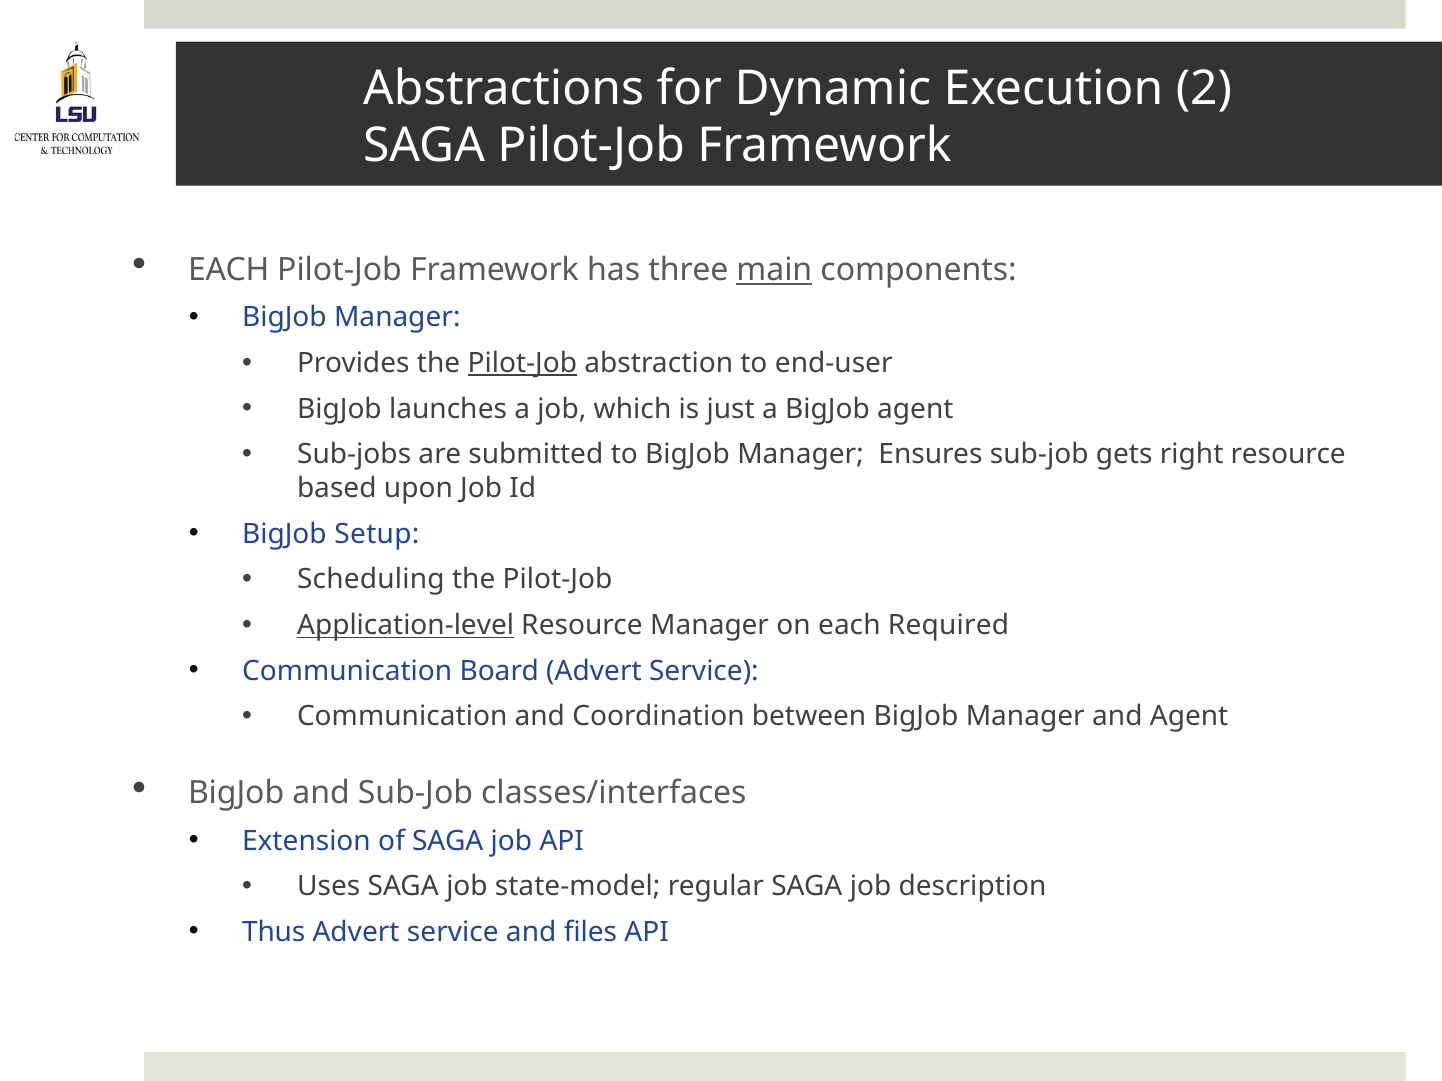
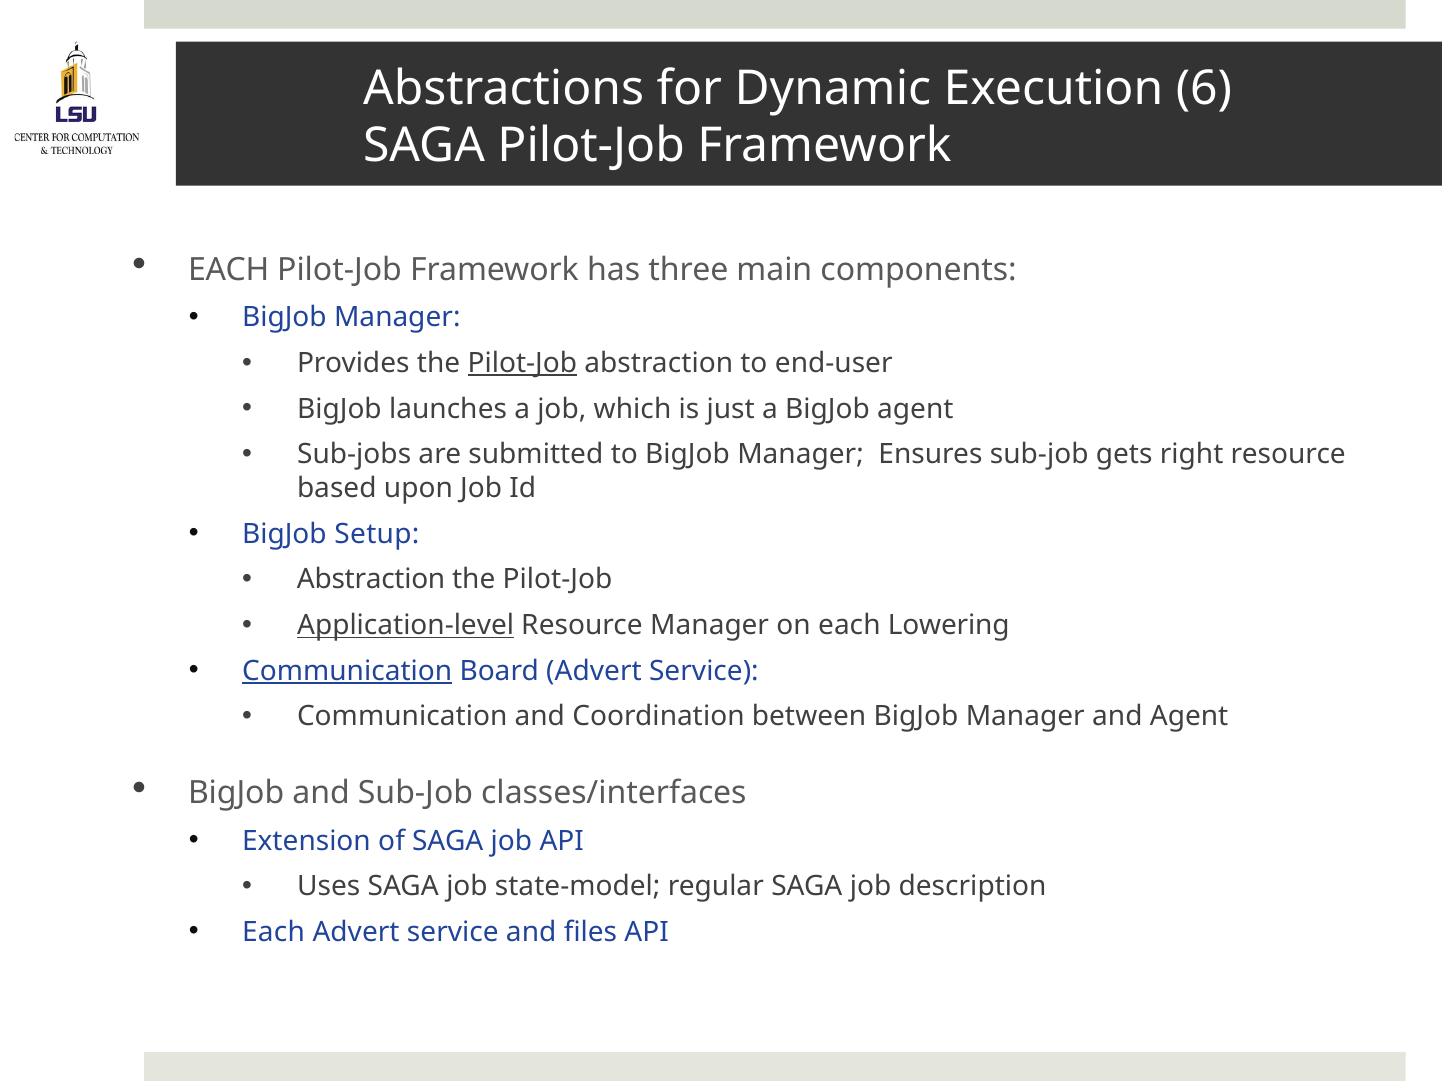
2: 2 -> 6 (1204, 88)
main underline: present -> none (774, 270)
Scheduling: Scheduling -> Abstraction (371, 580)
Required: Required -> Lowering (949, 626)
Communication underline: none -> present (347, 671)
Thus: Thus -> Each (274, 933)
